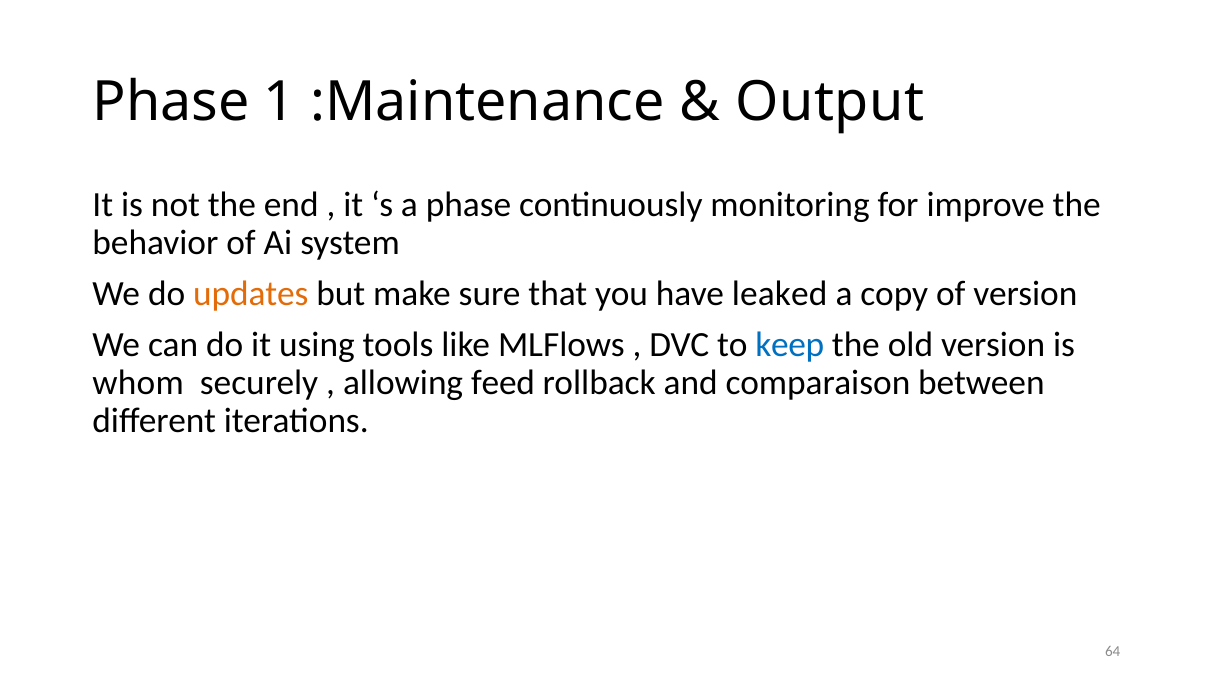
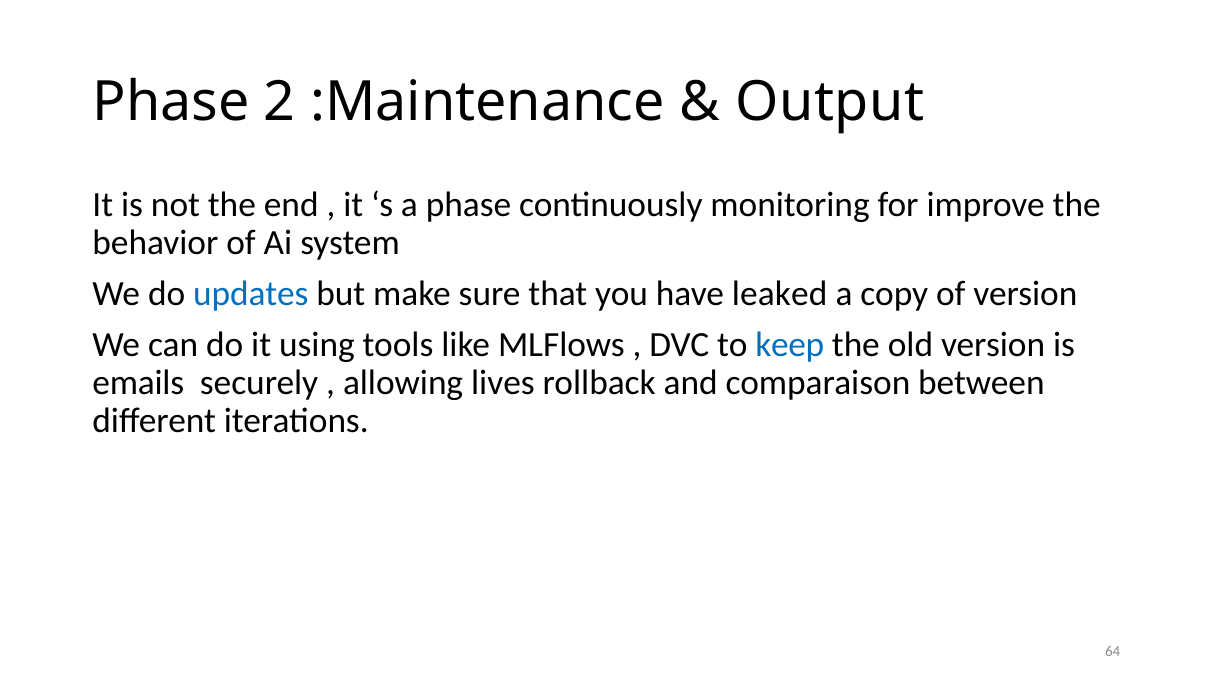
1: 1 -> 2 (280, 102)
updates colour: orange -> blue (251, 294)
whom: whom -> emails (138, 383)
feed: feed -> lives (503, 383)
